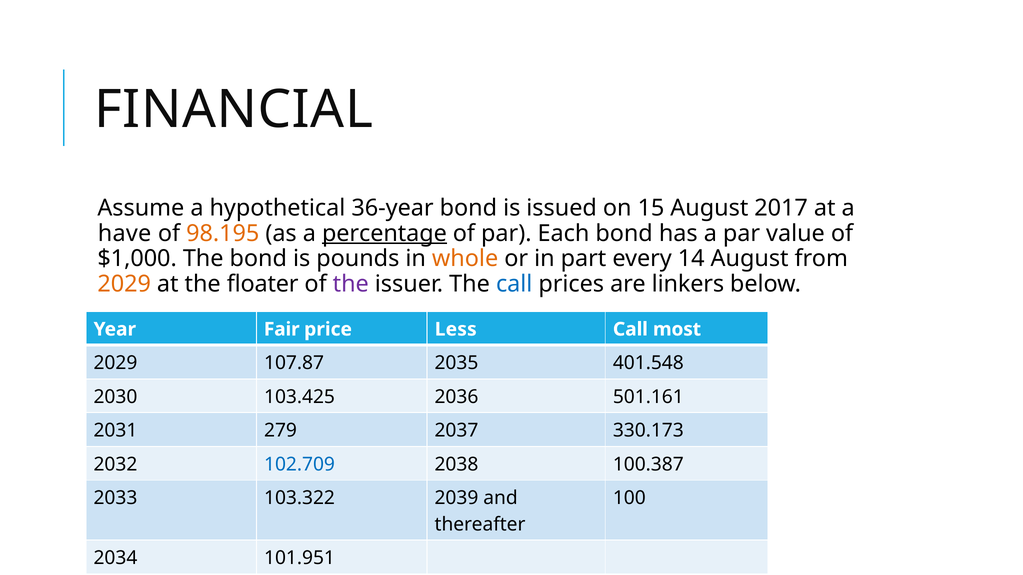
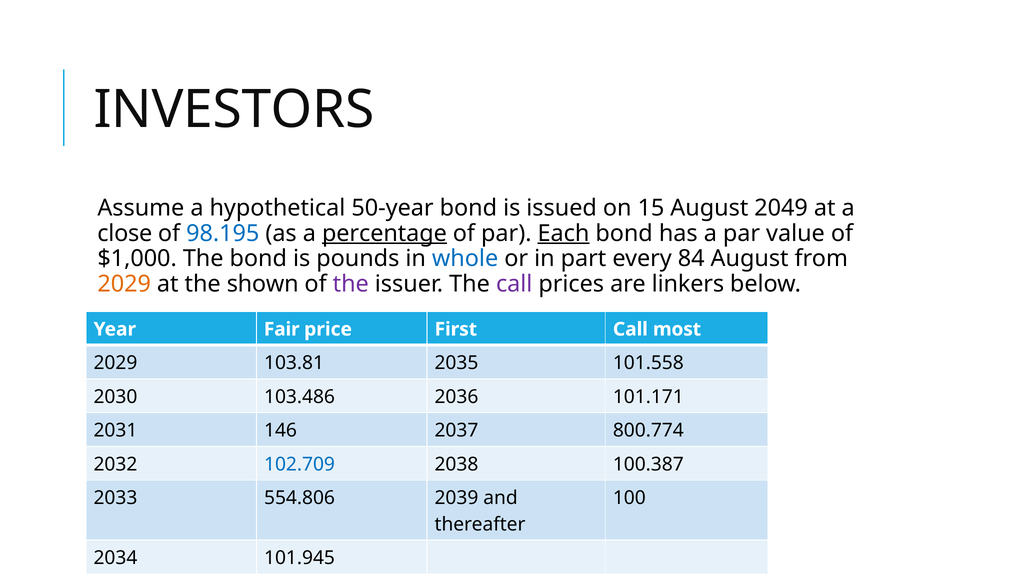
FINANCIAL: FINANCIAL -> INVESTORS (234, 110)
36-year: 36-year -> 50-year (393, 208)
2017: 2017 -> 2049 (781, 208)
have: have -> close (125, 233)
98.195 colour: orange -> blue (223, 233)
Each underline: none -> present (563, 233)
whole colour: orange -> blue (465, 259)
14: 14 -> 84 (691, 259)
floater: floater -> shown (263, 284)
call colour: blue -> purple (514, 284)
Less: Less -> First (456, 330)
107.87: 107.87 -> 103.81 (294, 363)
401.548: 401.548 -> 101.558 (648, 363)
103.425: 103.425 -> 103.486 (300, 397)
501.161: 501.161 -> 101.171 (648, 397)
279: 279 -> 146 (281, 431)
330.173: 330.173 -> 800.774 (648, 431)
103.322: 103.322 -> 554.806 (300, 499)
101.951: 101.951 -> 101.945 (300, 558)
